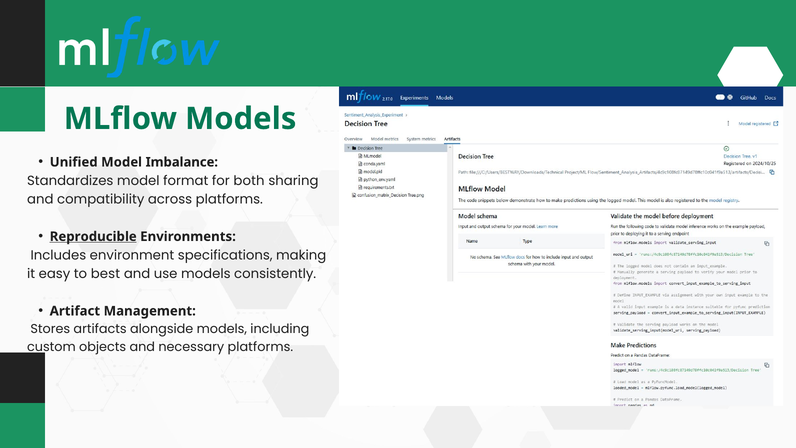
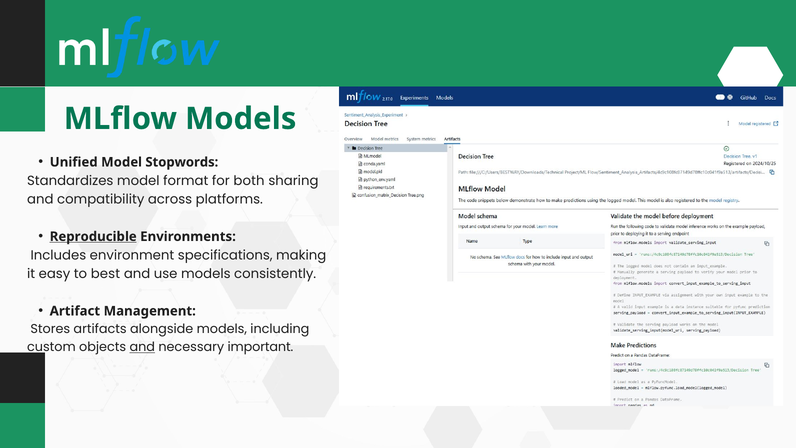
Imbalance: Imbalance -> Stopwords (182, 162)
and underline: none -> present (142, 347)
necessary platforms: platforms -> important (260, 347)
